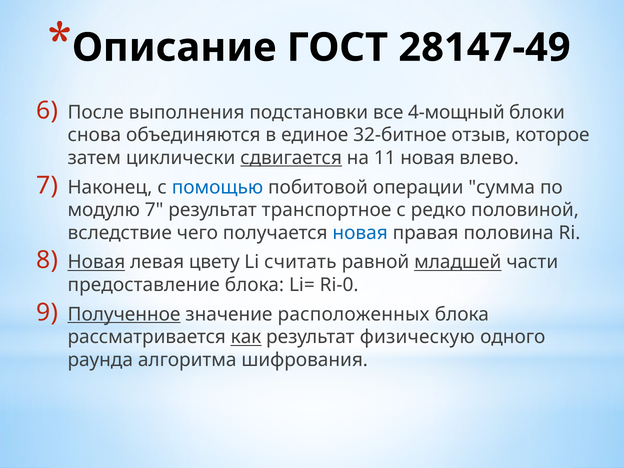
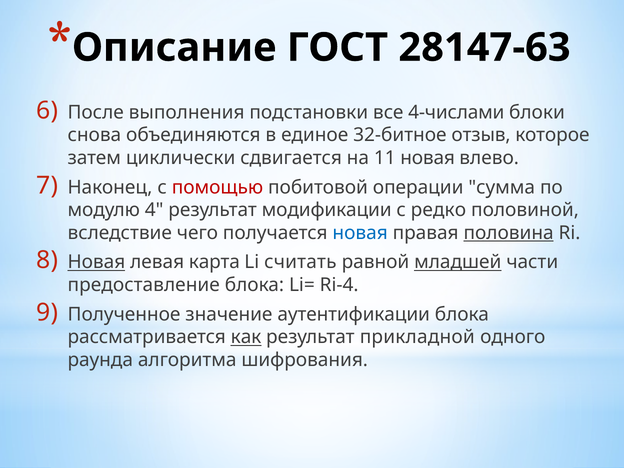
28147-49: 28147-49 -> 28147-63 (484, 48)
4-мощный: 4-мощный -> 4-числами (456, 112)
сдвигается underline: present -> none (291, 158)
помощью colour: blue -> red (217, 187)
модулю 7: 7 -> 4 (154, 210)
транспортное: транспортное -> модификации (327, 210)
половина underline: none -> present (509, 233)
цвету: цвету -> карта (214, 262)
Ri-0: Ri-0 -> Ri-4 (339, 285)
Полученное underline: present -> none (124, 314)
расположенных: расположенных -> аутентификации (354, 314)
физическую: физическую -> прикладной (417, 337)
